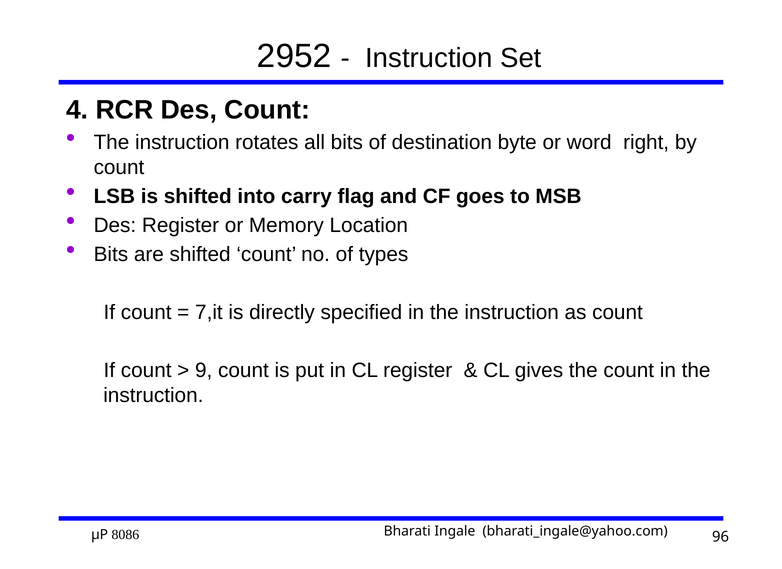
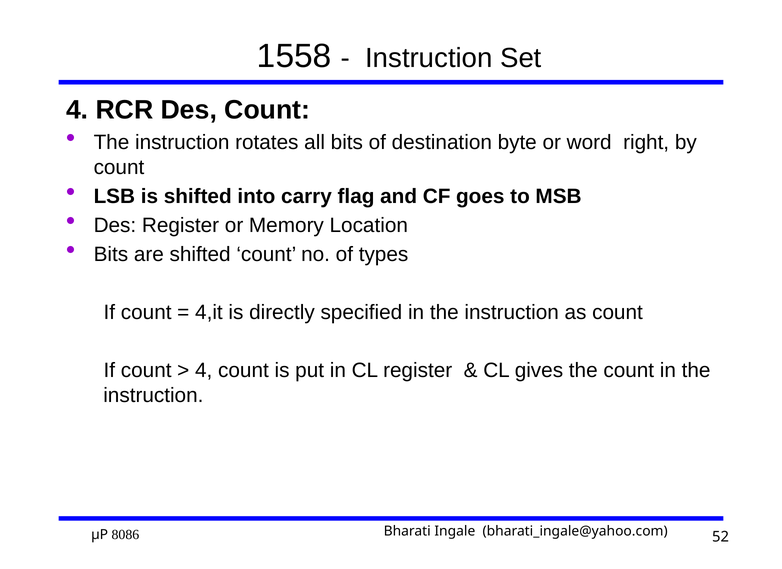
2952: 2952 -> 1558 (294, 56)
7,it: 7,it -> 4,it (209, 312)
9: 9 -> 4 (204, 370)
96: 96 -> 52 (721, 537)
